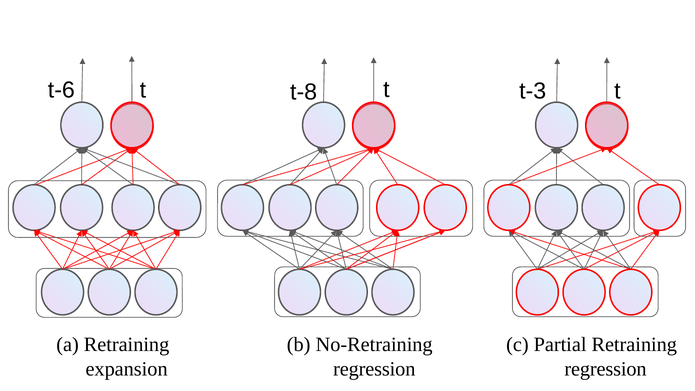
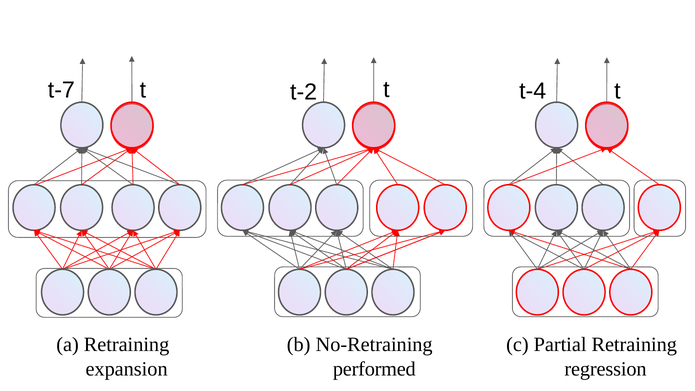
t-6: t-6 -> t-7 (61, 90)
t-8: t-8 -> t-2 (304, 92)
t-3: t-3 -> t-4 (533, 91)
regression: regression -> performed (374, 369)
